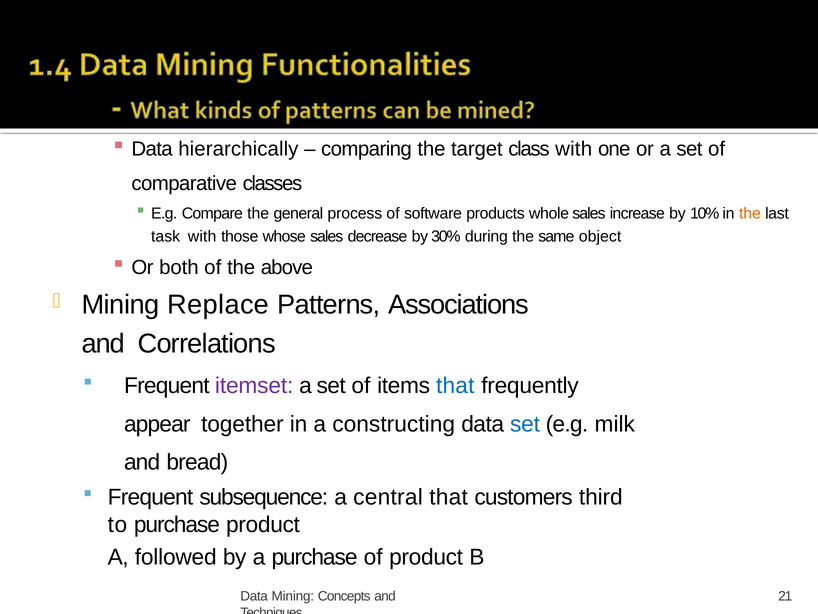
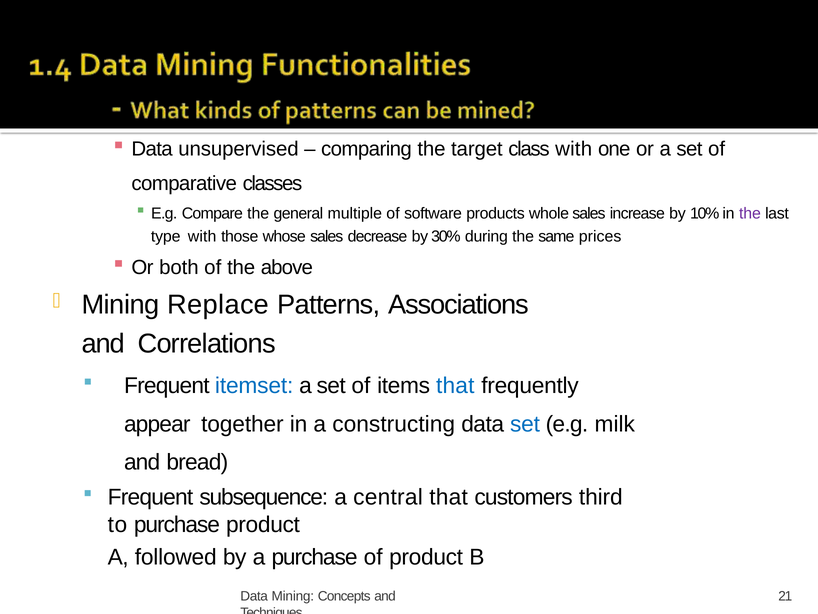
hierarchically: hierarchically -> unsupervised (238, 149)
process: process -> multiple (355, 213)
the colour: orange -> purple (750, 213)
task: task -> type (166, 236)
object: object -> prices (600, 236)
itemset colour: purple -> blue (254, 386)
